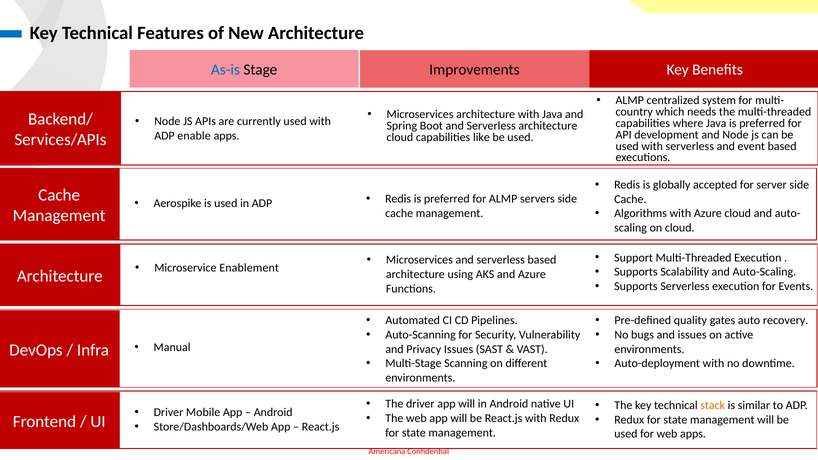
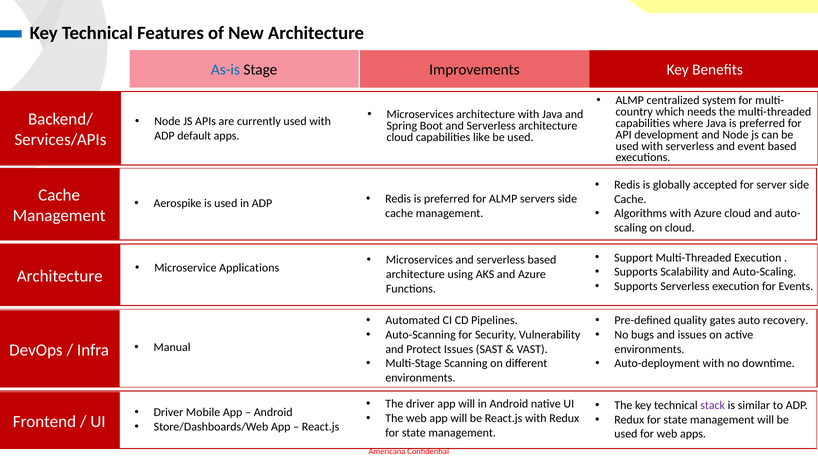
enable: enable -> default (194, 136)
Enablement: Enablement -> Applications (249, 268)
Privacy: Privacy -> Protect (424, 349)
stack colour: orange -> purple (713, 406)
